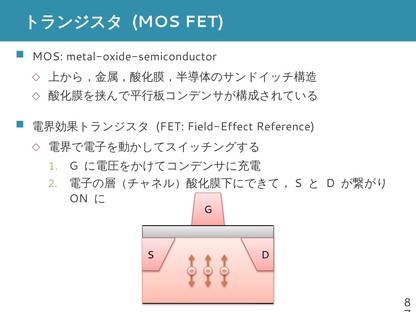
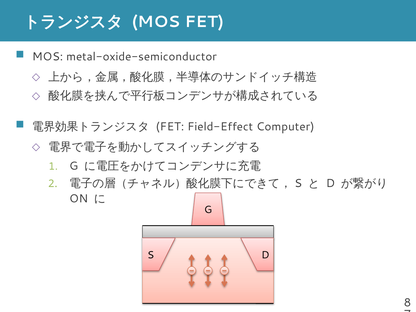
Reference: Reference -> Computer (285, 127)
